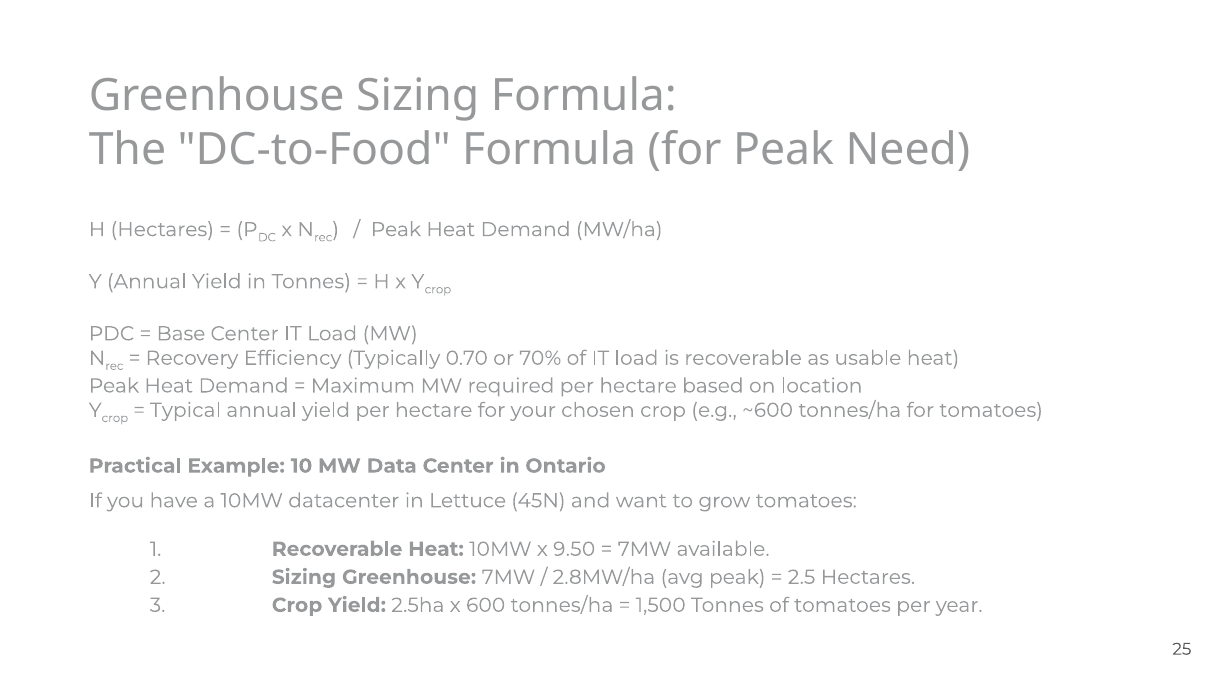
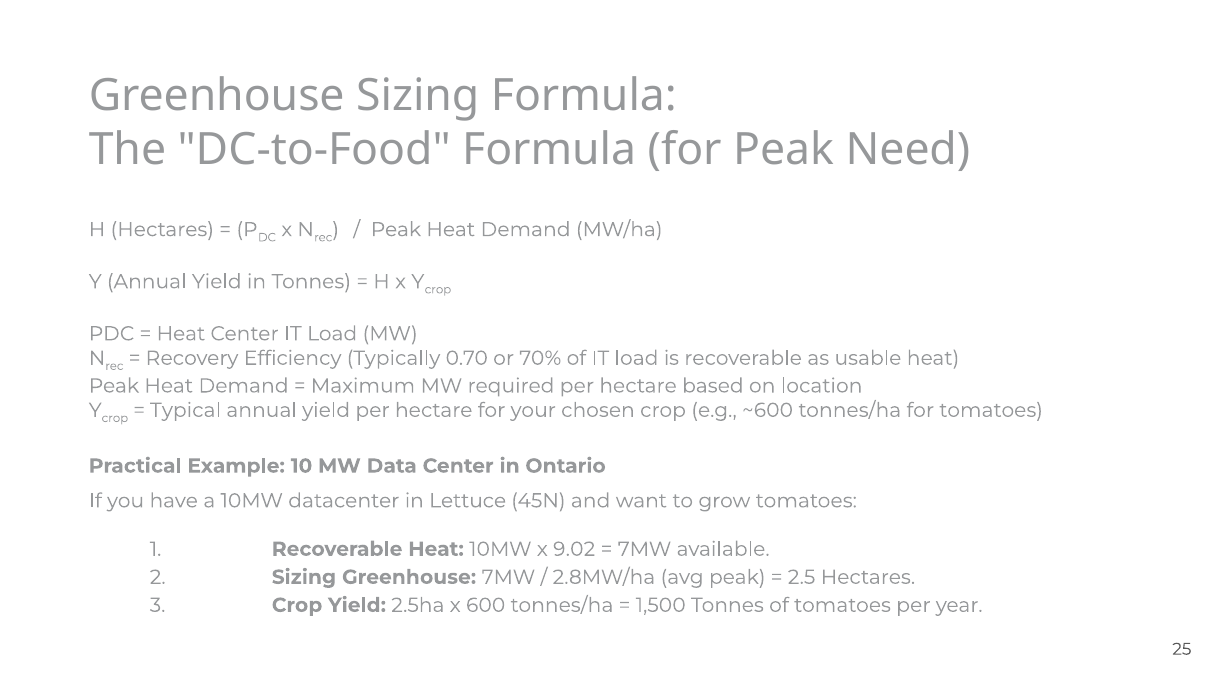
Base: Base -> Heat (181, 334)
9.50: 9.50 -> 9.02 (574, 549)
